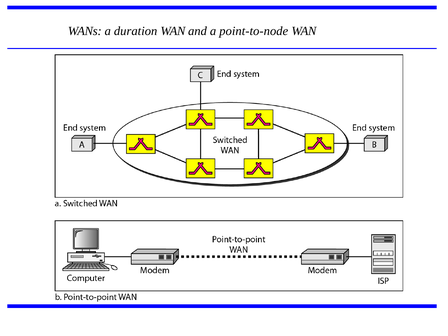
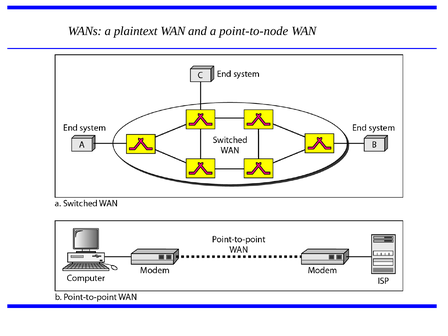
duration: duration -> plaintext (136, 31)
